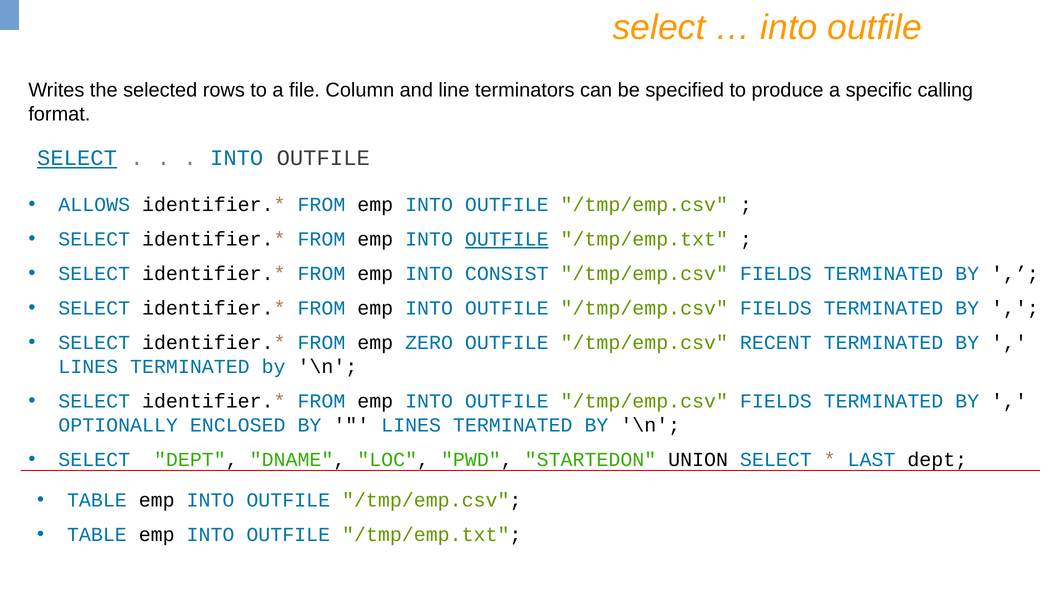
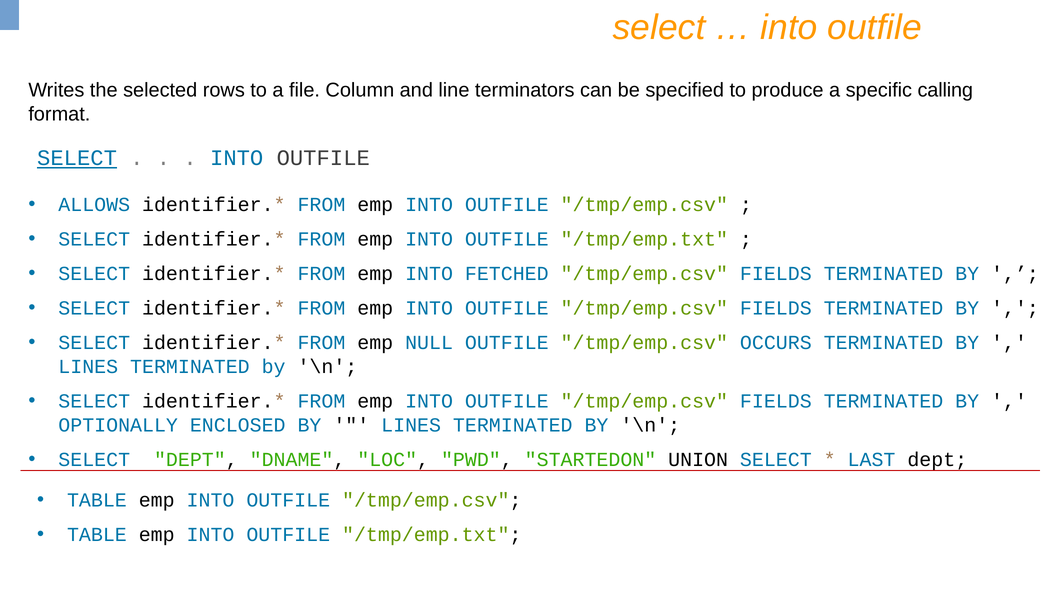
OUTFILE underline: present -> none (507, 239)
CONSIST: CONSIST -> FETCHED (507, 274)
ZERO: ZERO -> NULL (429, 343)
RECENT: RECENT -> OCCURS (776, 343)
